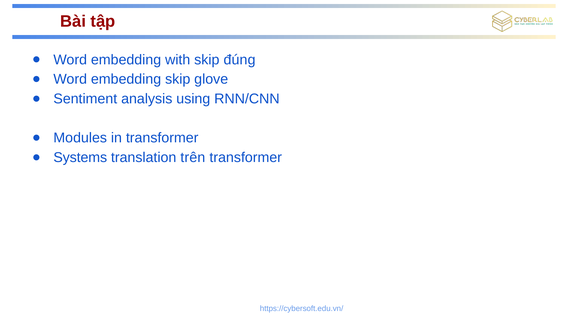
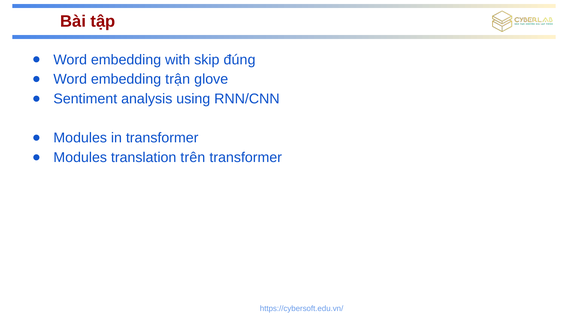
embedding skip: skip -> trận (178, 79)
Systems: Systems -> Modules (80, 158)
